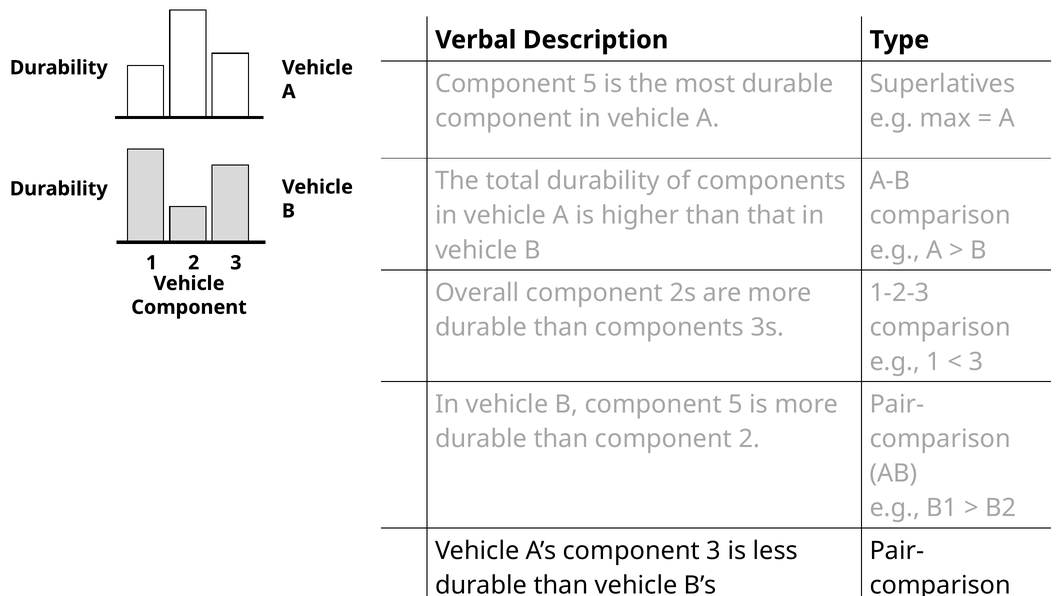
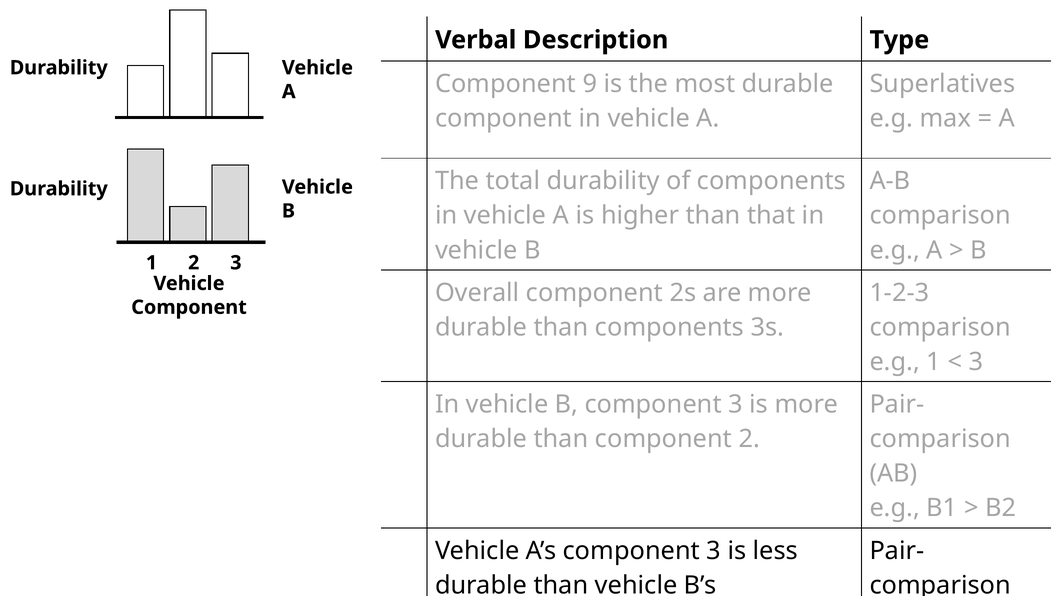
5: 5 -> 9 (590, 84)
B component 5: 5 -> 3 (735, 404)
